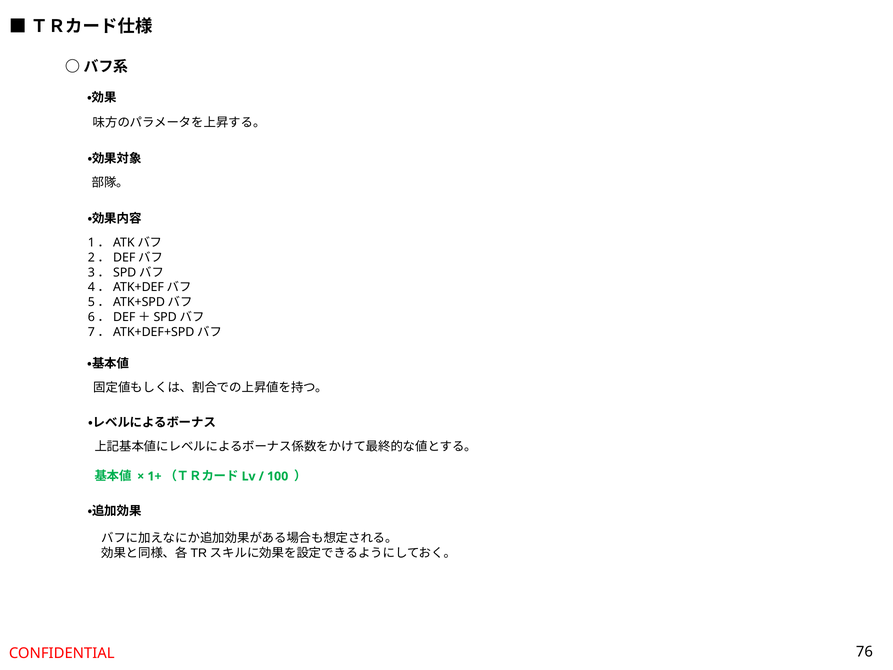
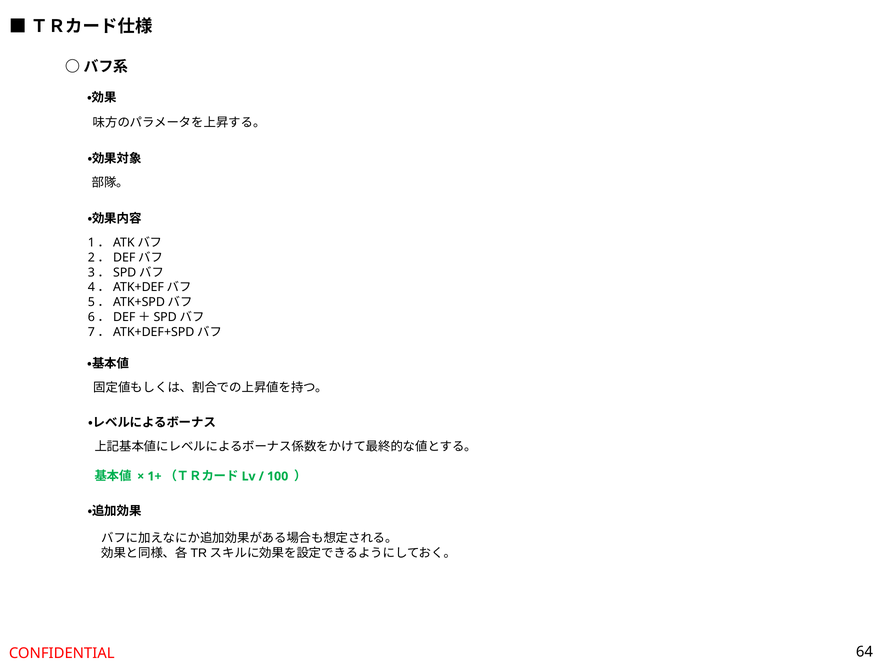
76: 76 -> 64 (864, 652)
